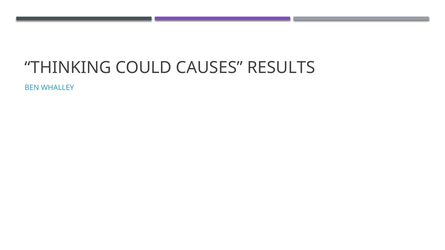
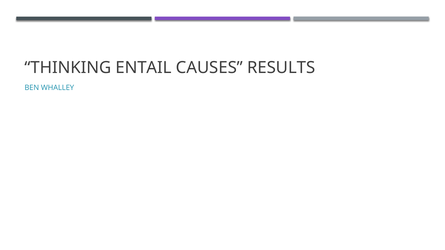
COULD: COULD -> ENTAIL (144, 68)
